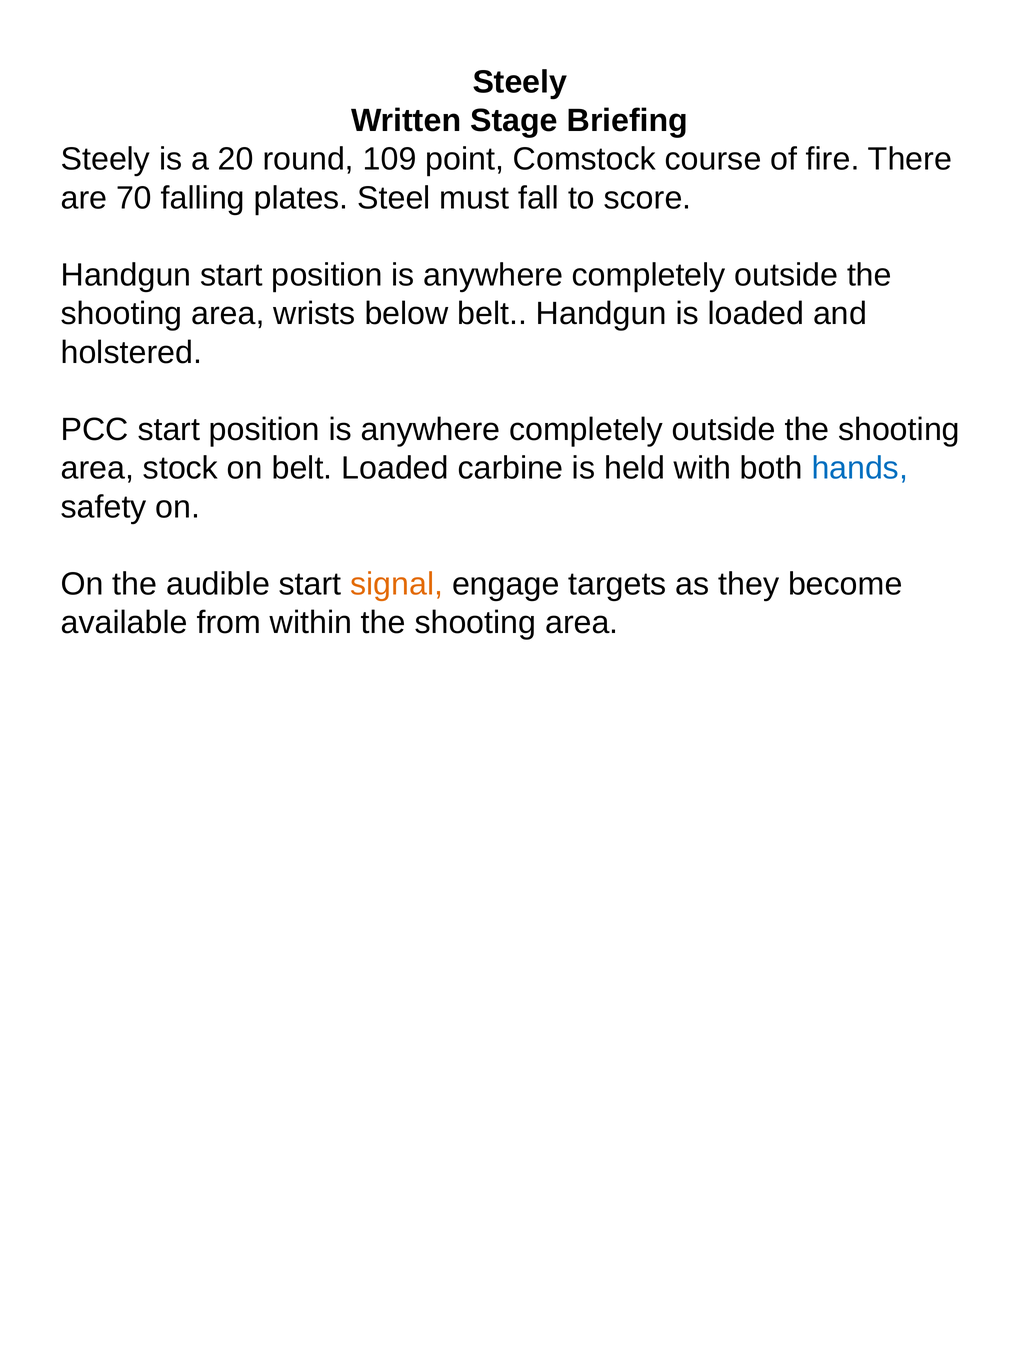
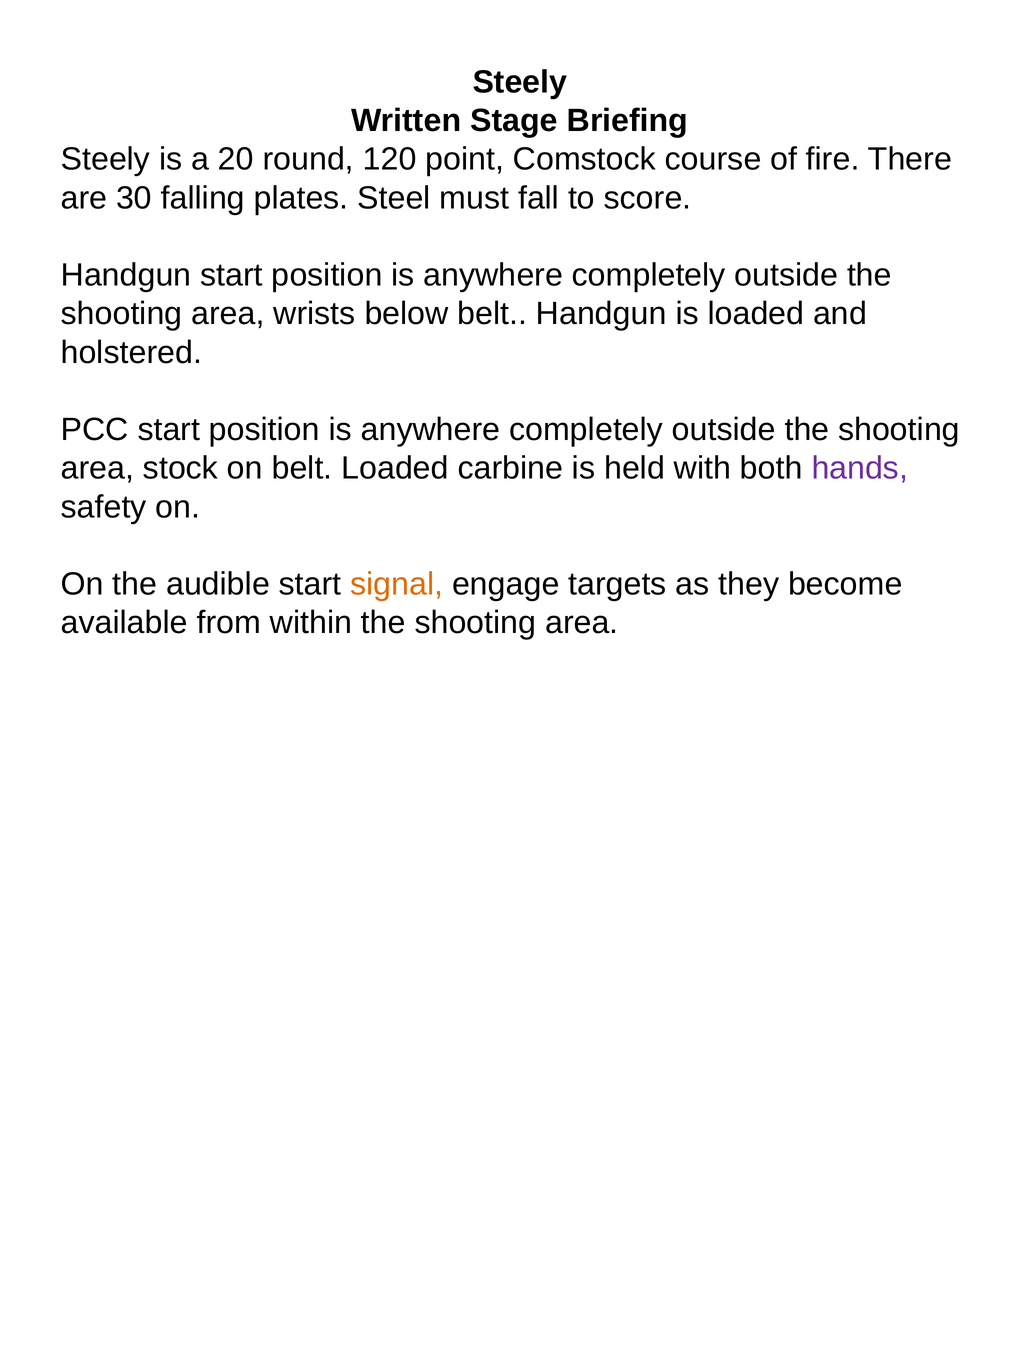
109: 109 -> 120 (390, 159)
70: 70 -> 30 (134, 198)
hands colour: blue -> purple (860, 468)
